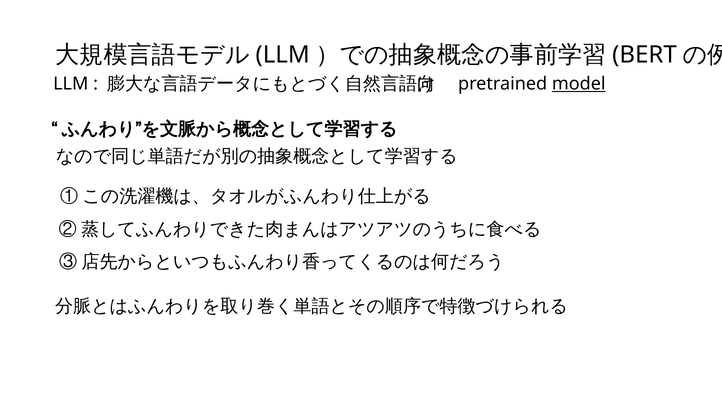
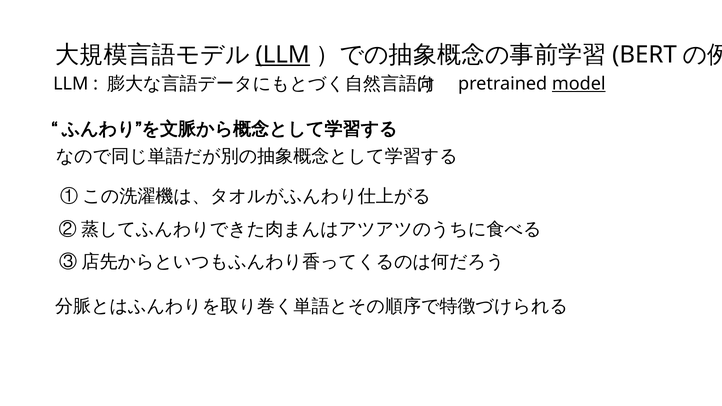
LLM underline: none -> present (283, 55)
